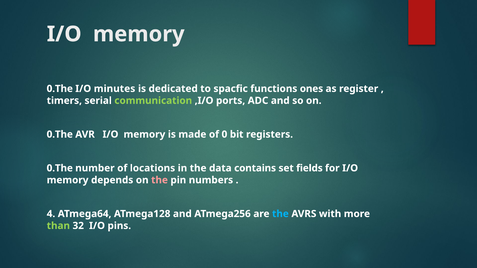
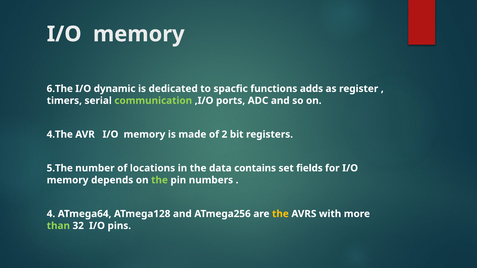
0.The: 0.The -> 6.The (60, 89)
minutes: minutes -> dynamic (115, 89)
ones: ones -> adds (311, 89)
0.The: 0.The -> 4.The (60, 135)
0: 0 -> 2 (224, 135)
0.The: 0.The -> 5.The (60, 168)
the colour: pink -> light green (160, 180)
the colour: light blue -> yellow (280, 214)
